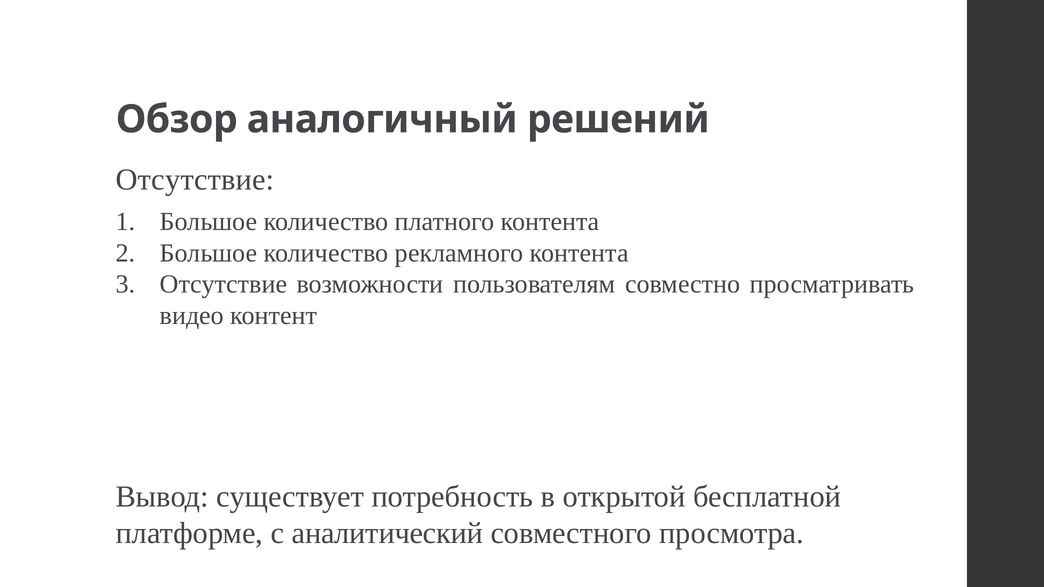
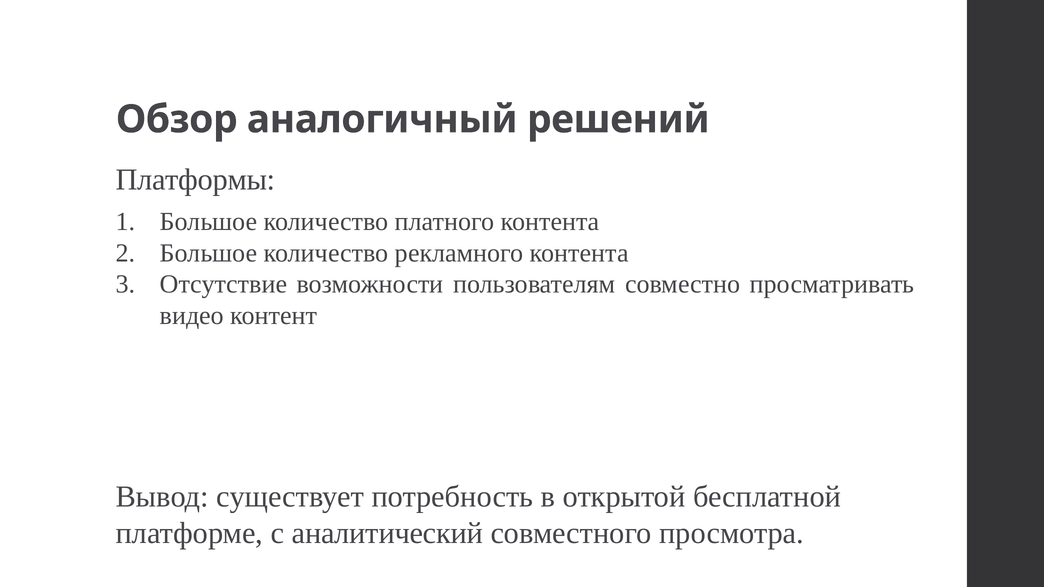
Отсутствие: Отсутствие -> Платформы (195, 180)
